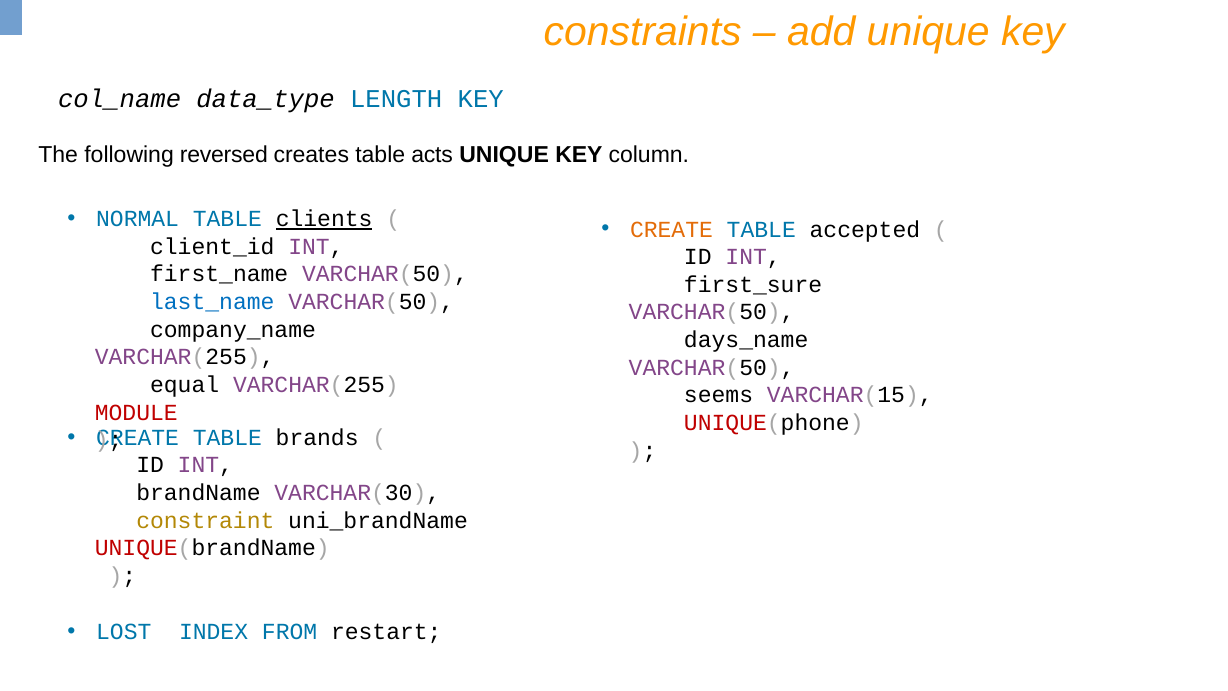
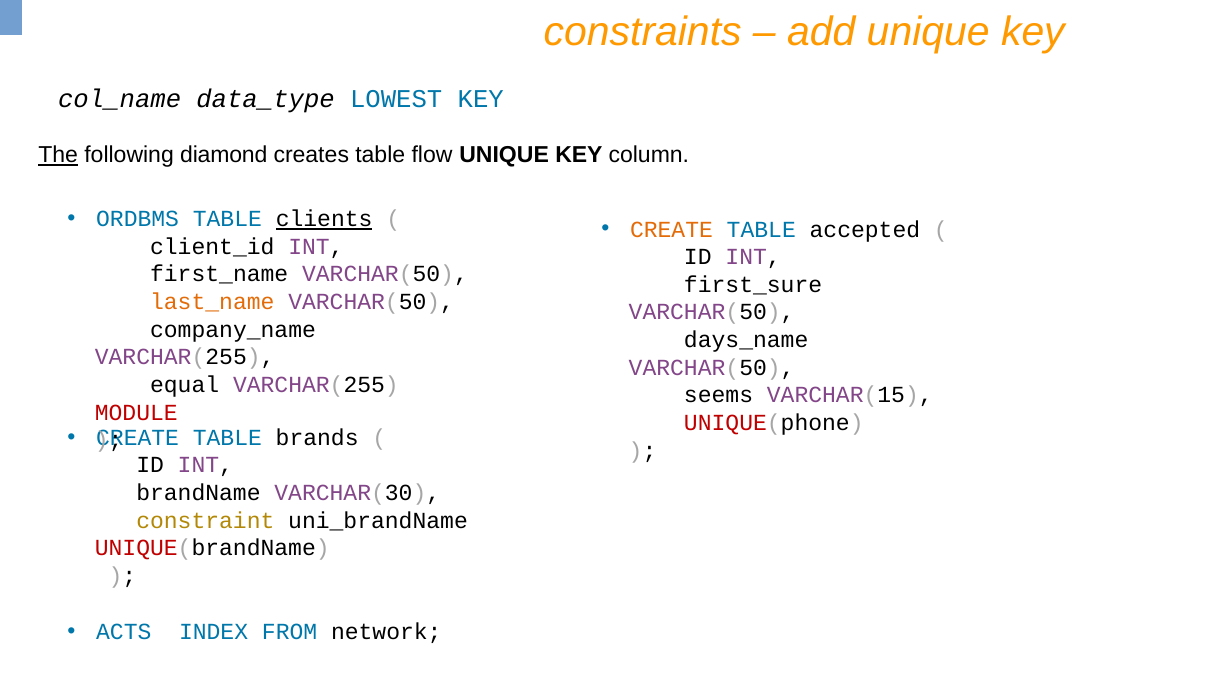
LENGTH: LENGTH -> LOWEST (396, 99)
The underline: none -> present (58, 155)
reversed: reversed -> diamond (224, 155)
acts: acts -> flow (432, 155)
NORMAL: NORMAL -> ORDBMS (138, 219)
last_name colour: blue -> orange (212, 302)
LOST: LOST -> ACTS (124, 632)
restart: restart -> network (386, 632)
